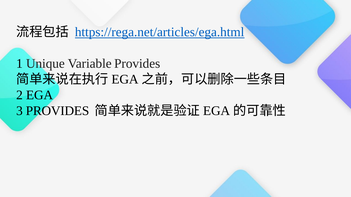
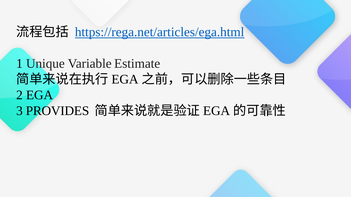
Variable Provides: Provides -> Estimate (137, 64)
